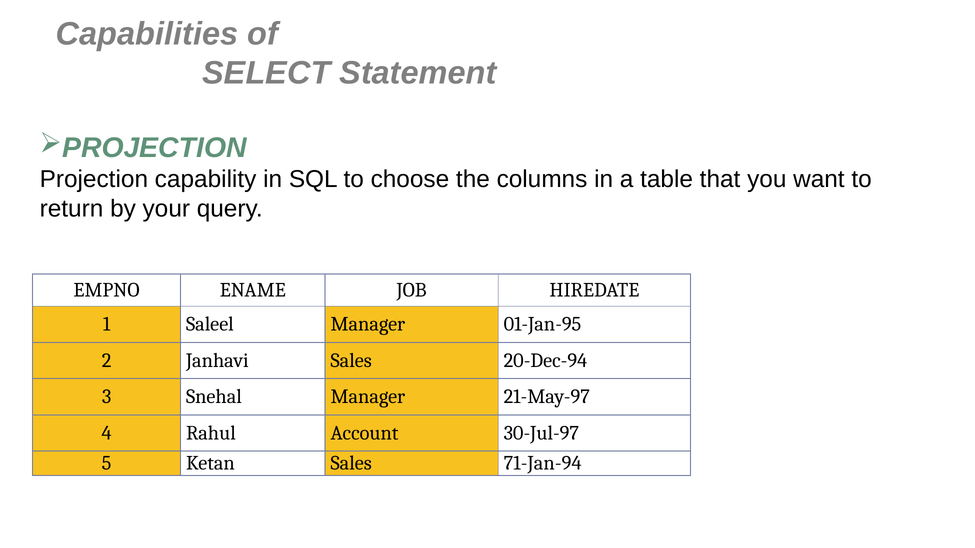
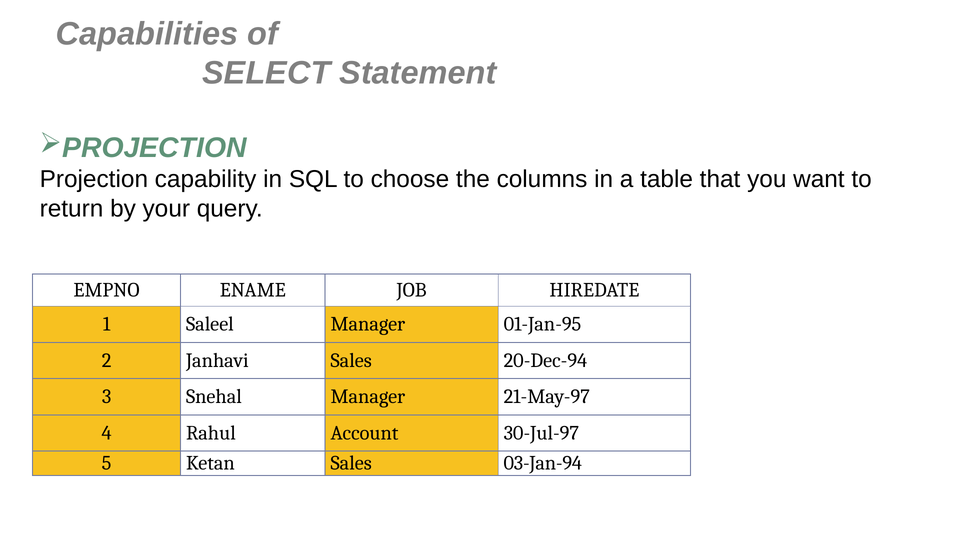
71-Jan-94: 71-Jan-94 -> 03-Jan-94 (543, 463)
